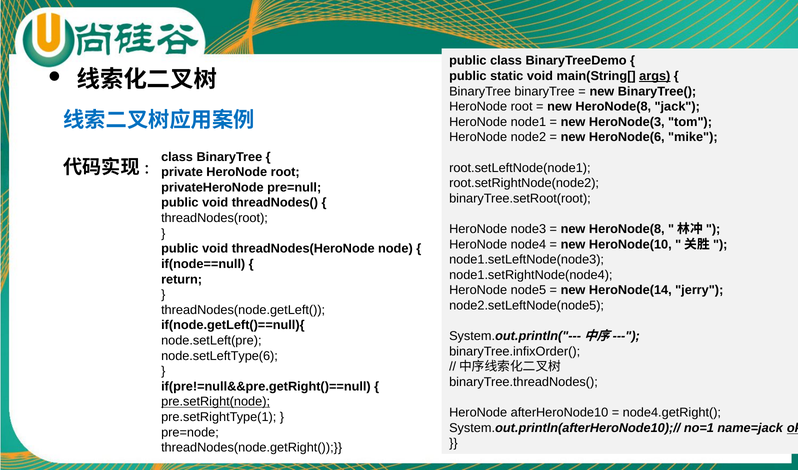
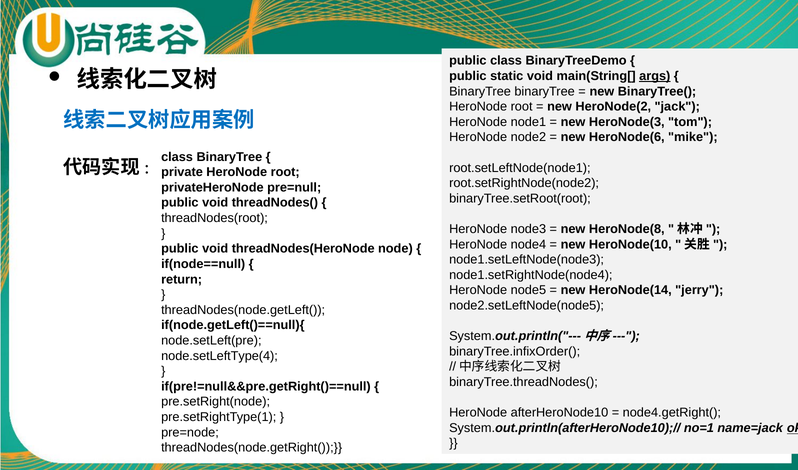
HeroNode(8: HeroNode(8 -> HeroNode(2 (613, 107)
node.setLeftType(6: node.setLeftType(6 -> node.setLeftType(4 (220, 356)
pre.setRight(node underline: present -> none (216, 402)
